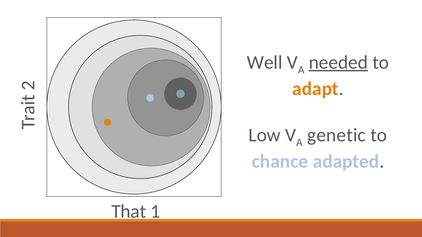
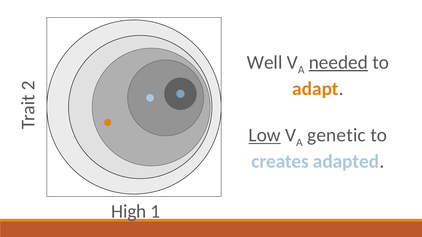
Low underline: none -> present (265, 135)
chance: chance -> creates (280, 162)
That: That -> High (129, 212)
